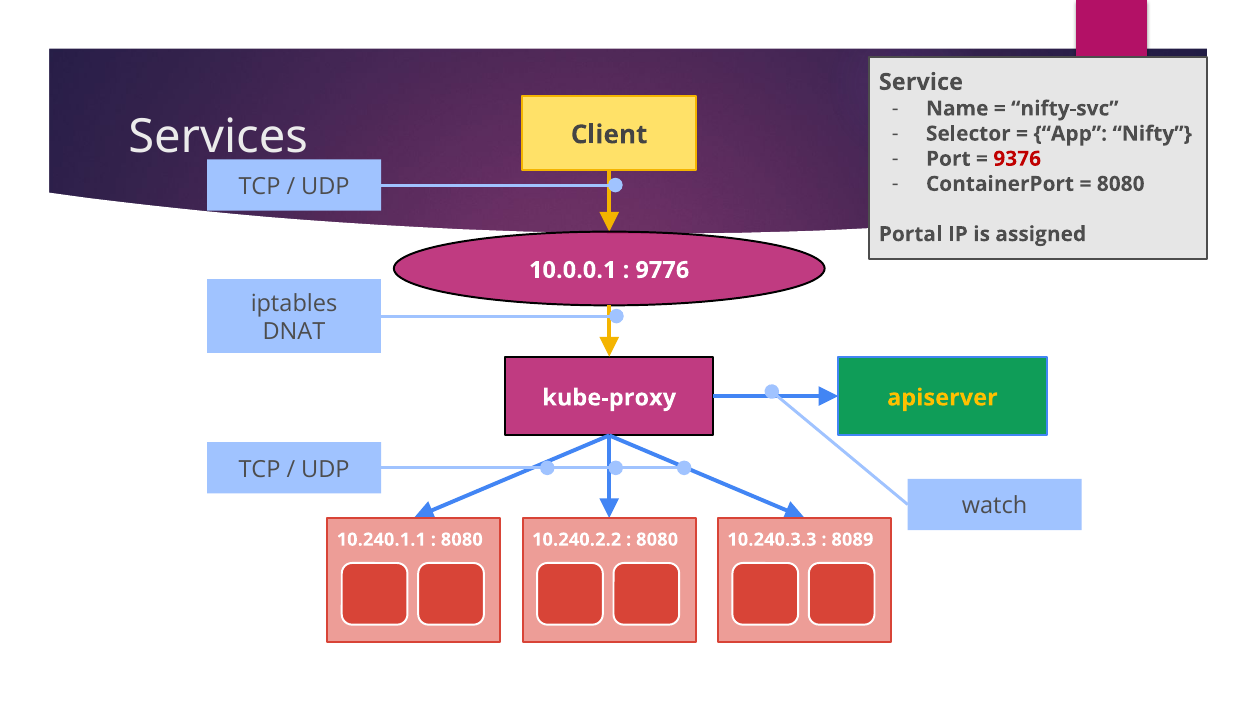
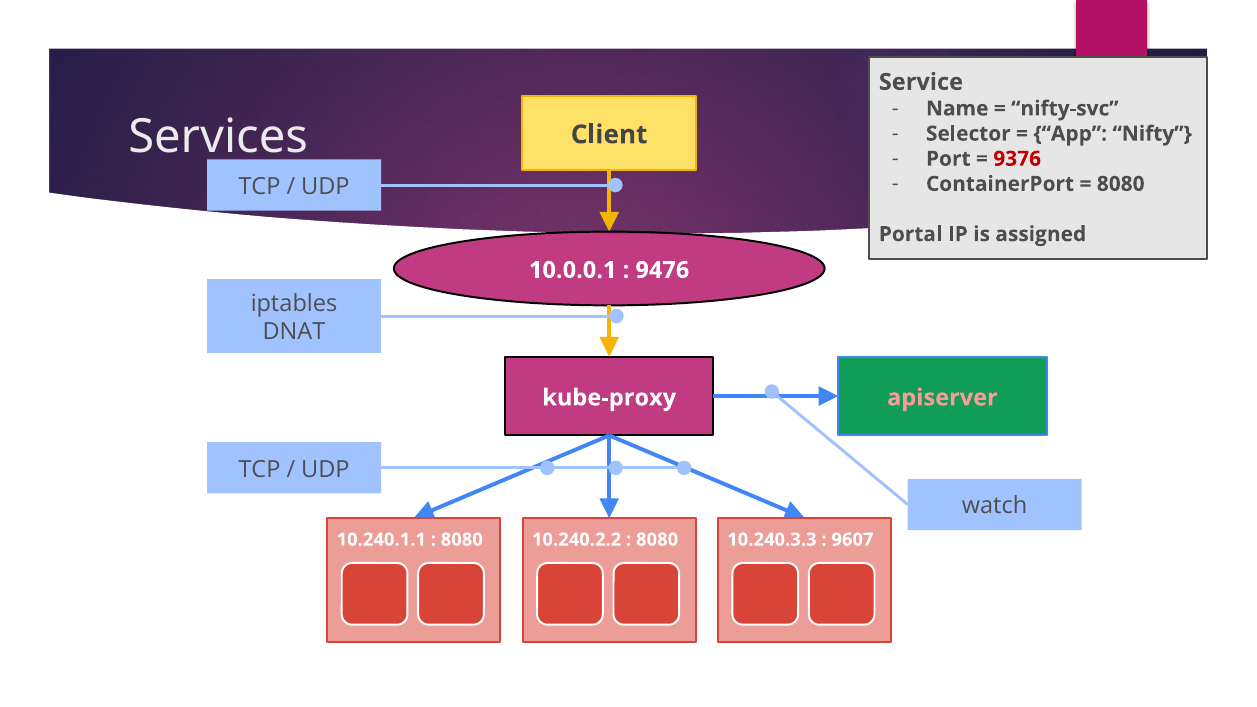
9776: 9776 -> 9476 (662, 270)
apiserver colour: yellow -> pink (942, 398)
8089: 8089 -> 9607 (852, 540)
